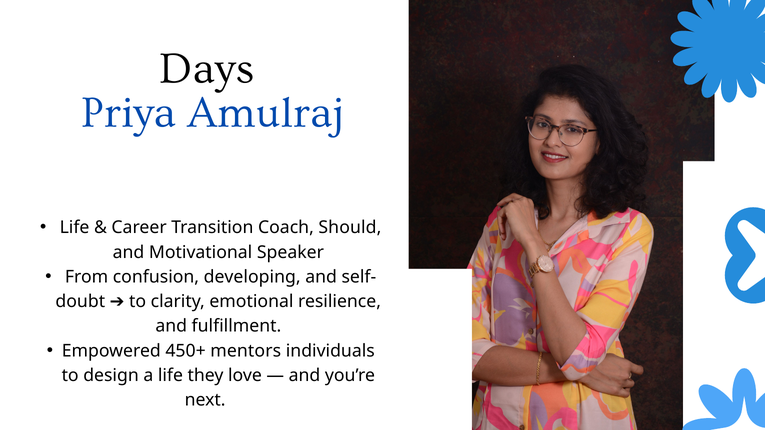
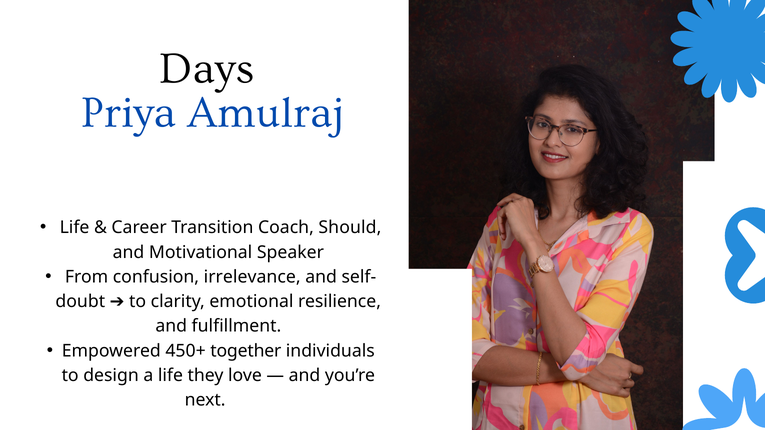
developing: developing -> irrelevance (252, 277)
mentors: mentors -> together (246, 351)
